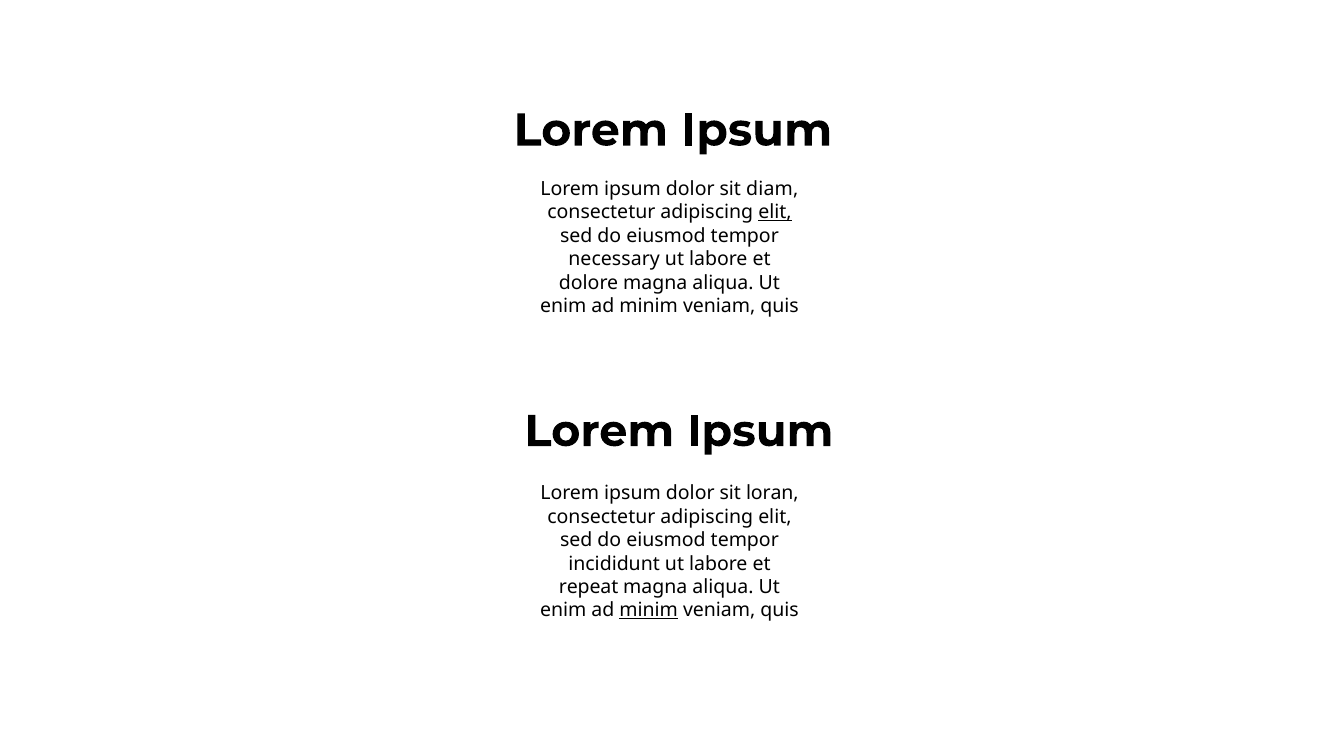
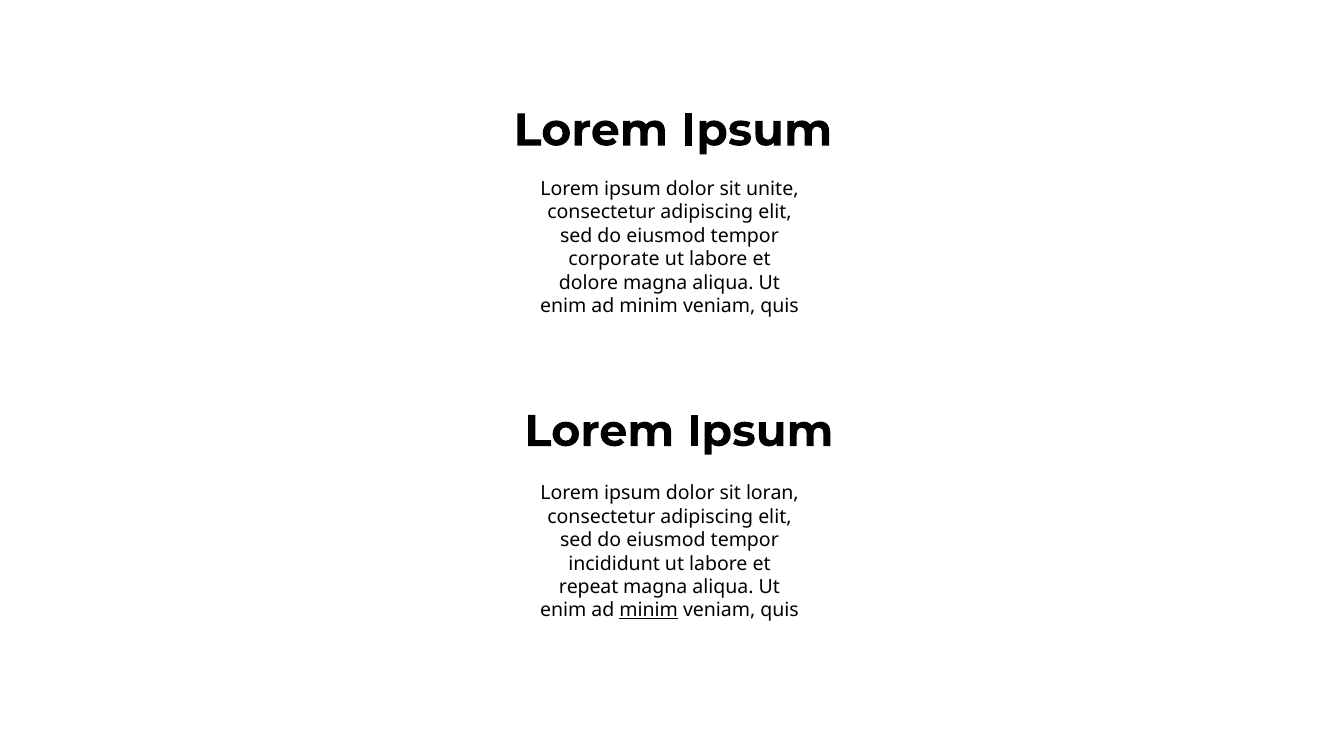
diam: diam -> unite (772, 189)
elit underline: present -> none (775, 212)
necessary: necessary -> corporate (614, 259)
